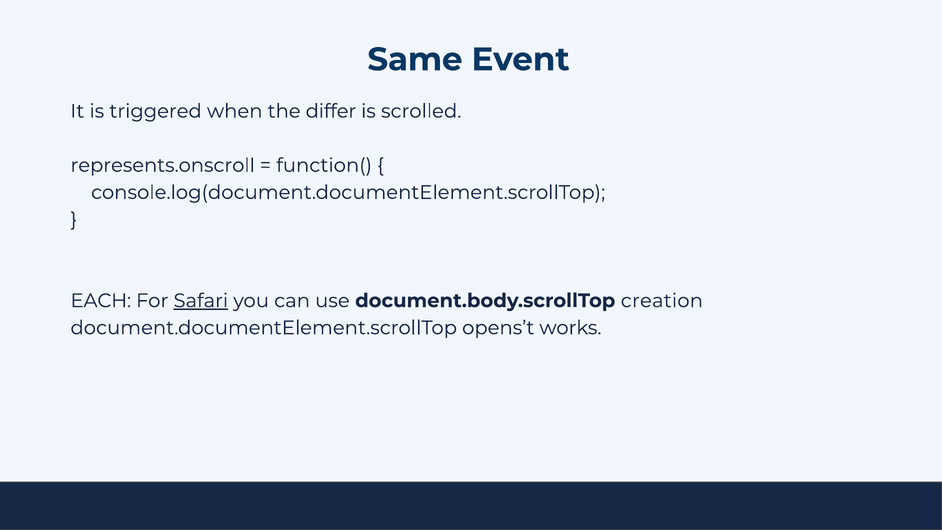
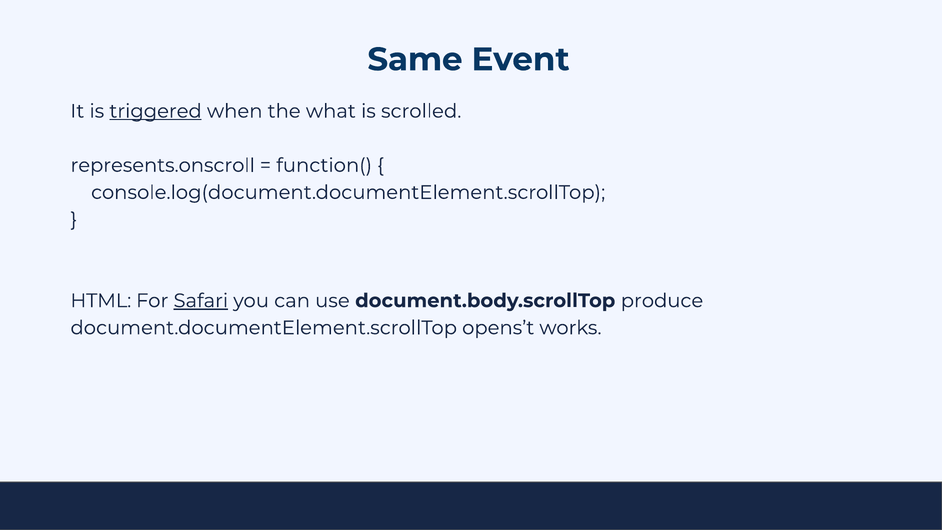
triggered underline: none -> present (156, 111)
differ: differ -> what (331, 111)
EACH: EACH -> HTML (101, 301)
creation: creation -> produce (662, 301)
